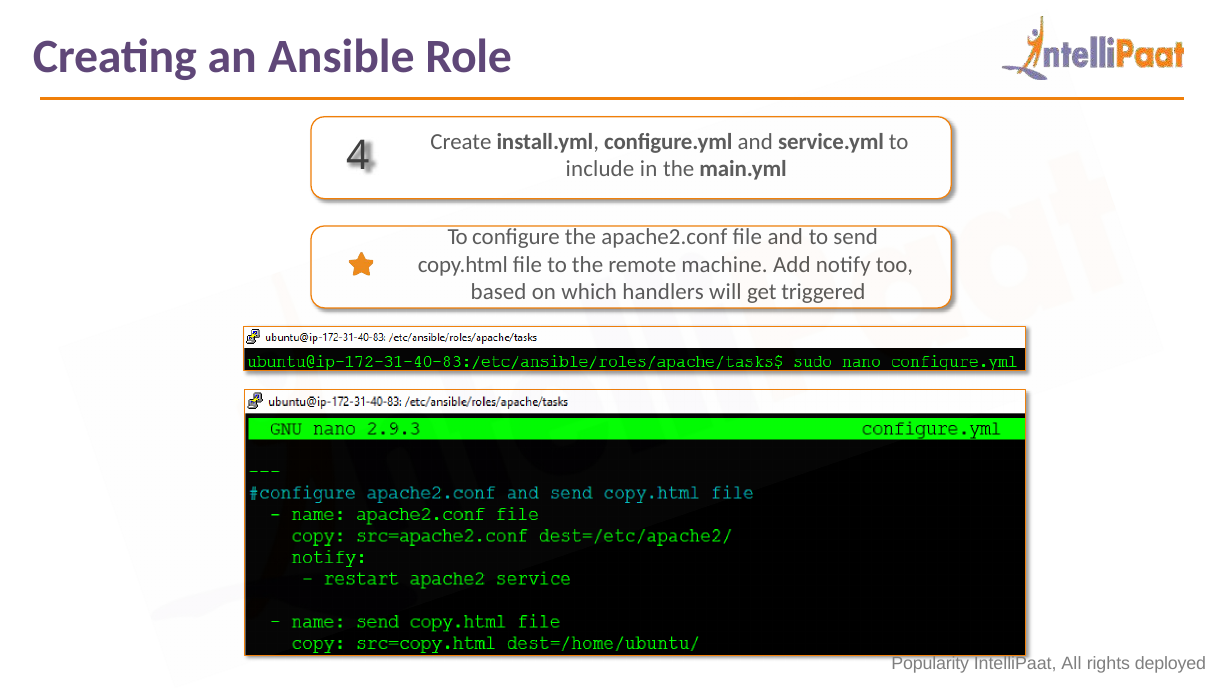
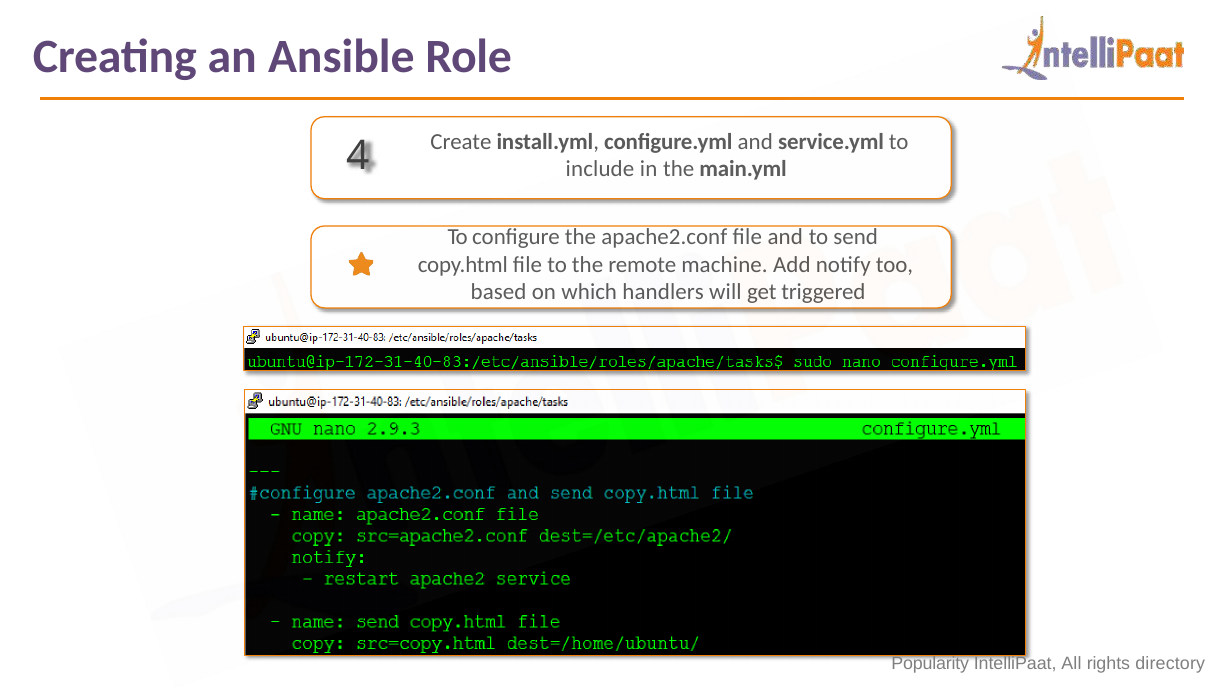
deployed: deployed -> directory (1170, 664)
